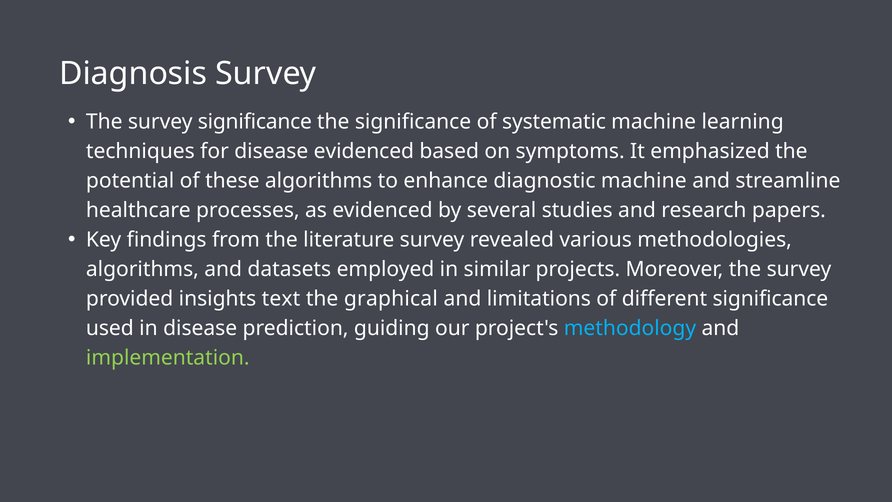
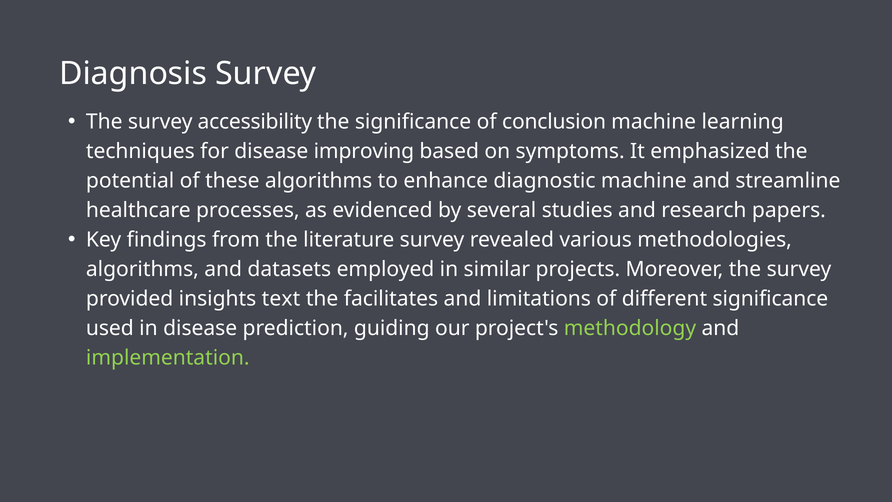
survey significance: significance -> accessibility (255, 122)
systematic: systematic -> conclusion (554, 122)
disease evidenced: evidenced -> improving (364, 151)
graphical: graphical -> facilitates (391, 299)
methodology colour: light blue -> light green (630, 328)
